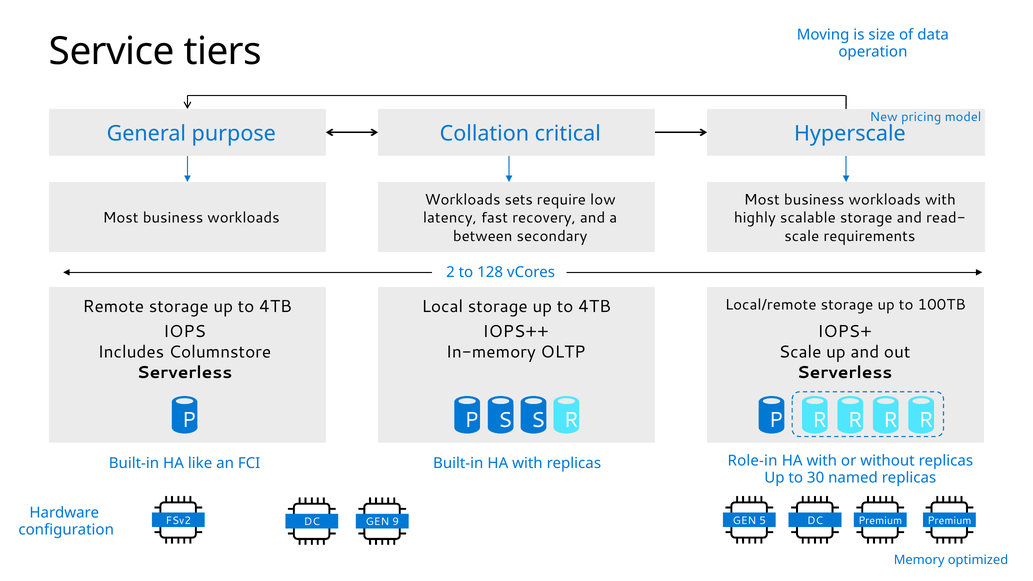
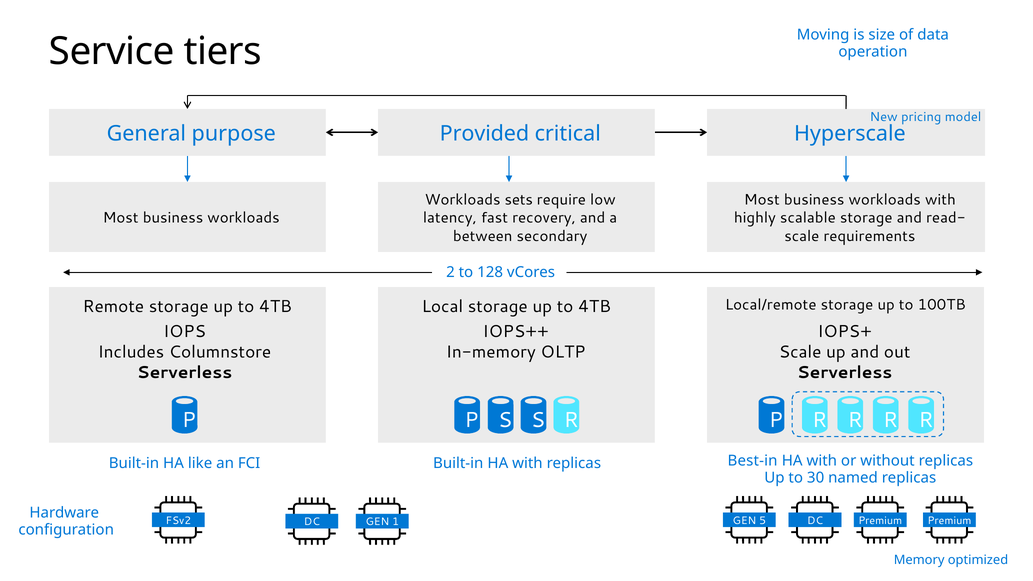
Collation: Collation -> Provided (484, 134)
Role-in: Role-in -> Best-in (753, 461)
9: 9 -> 1 (396, 522)
